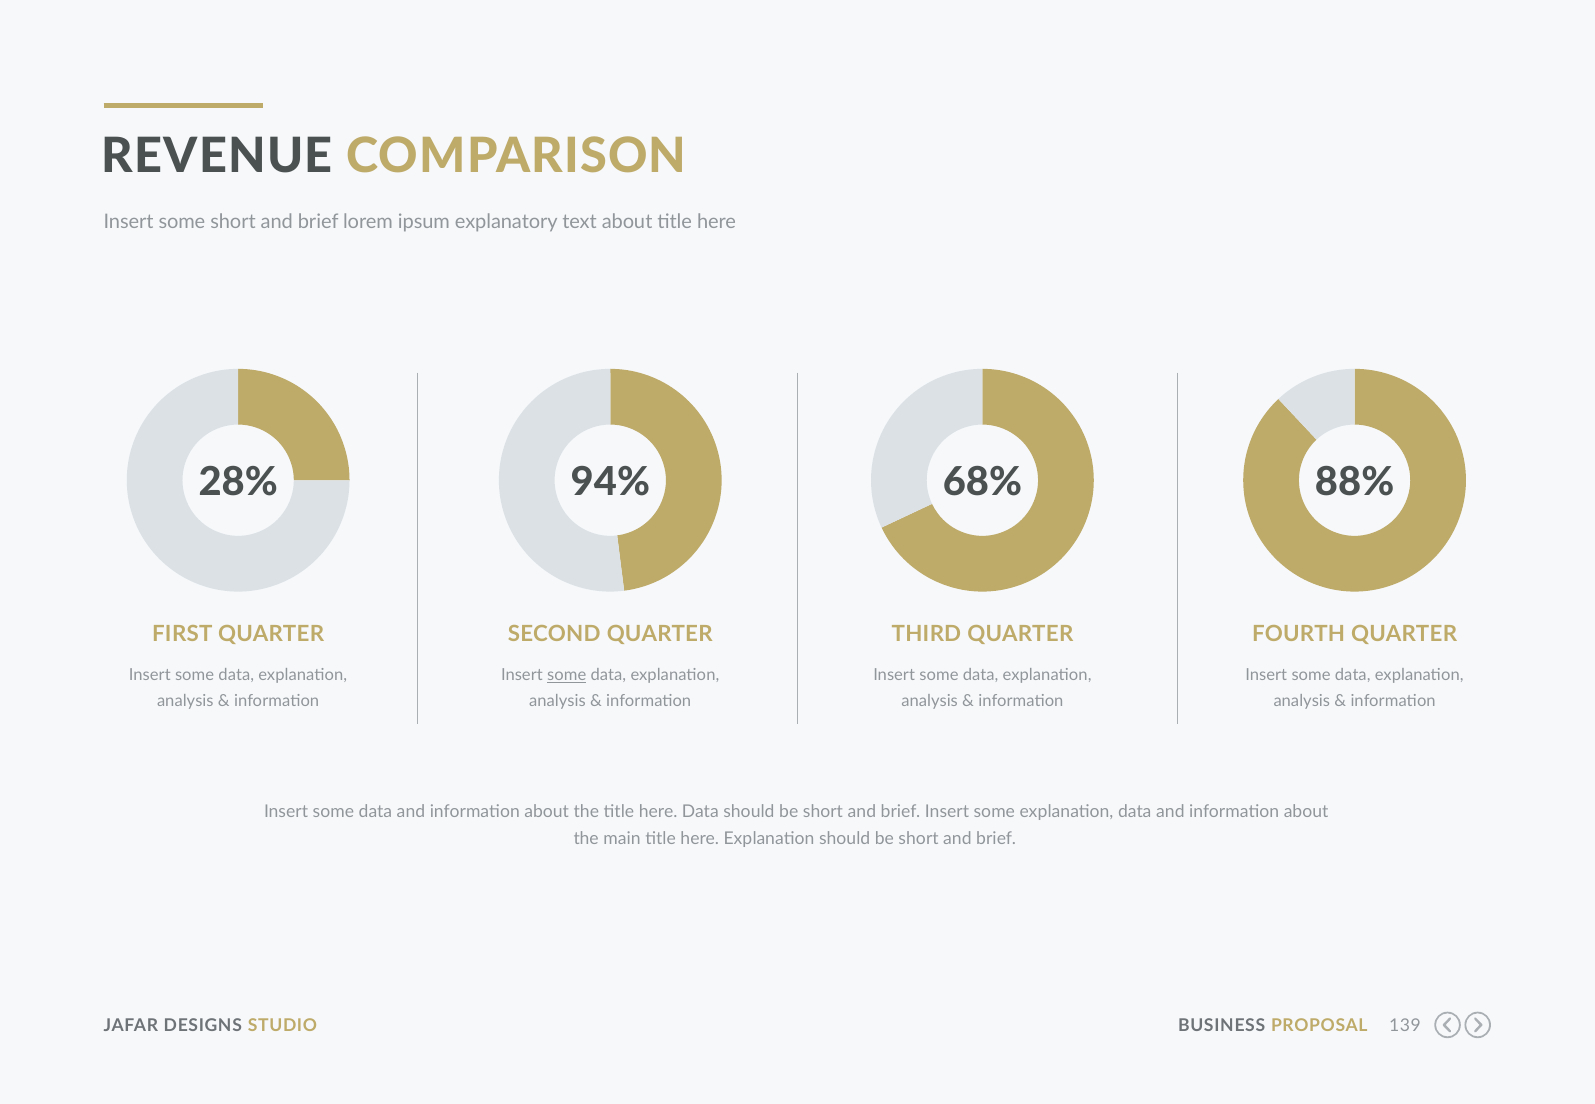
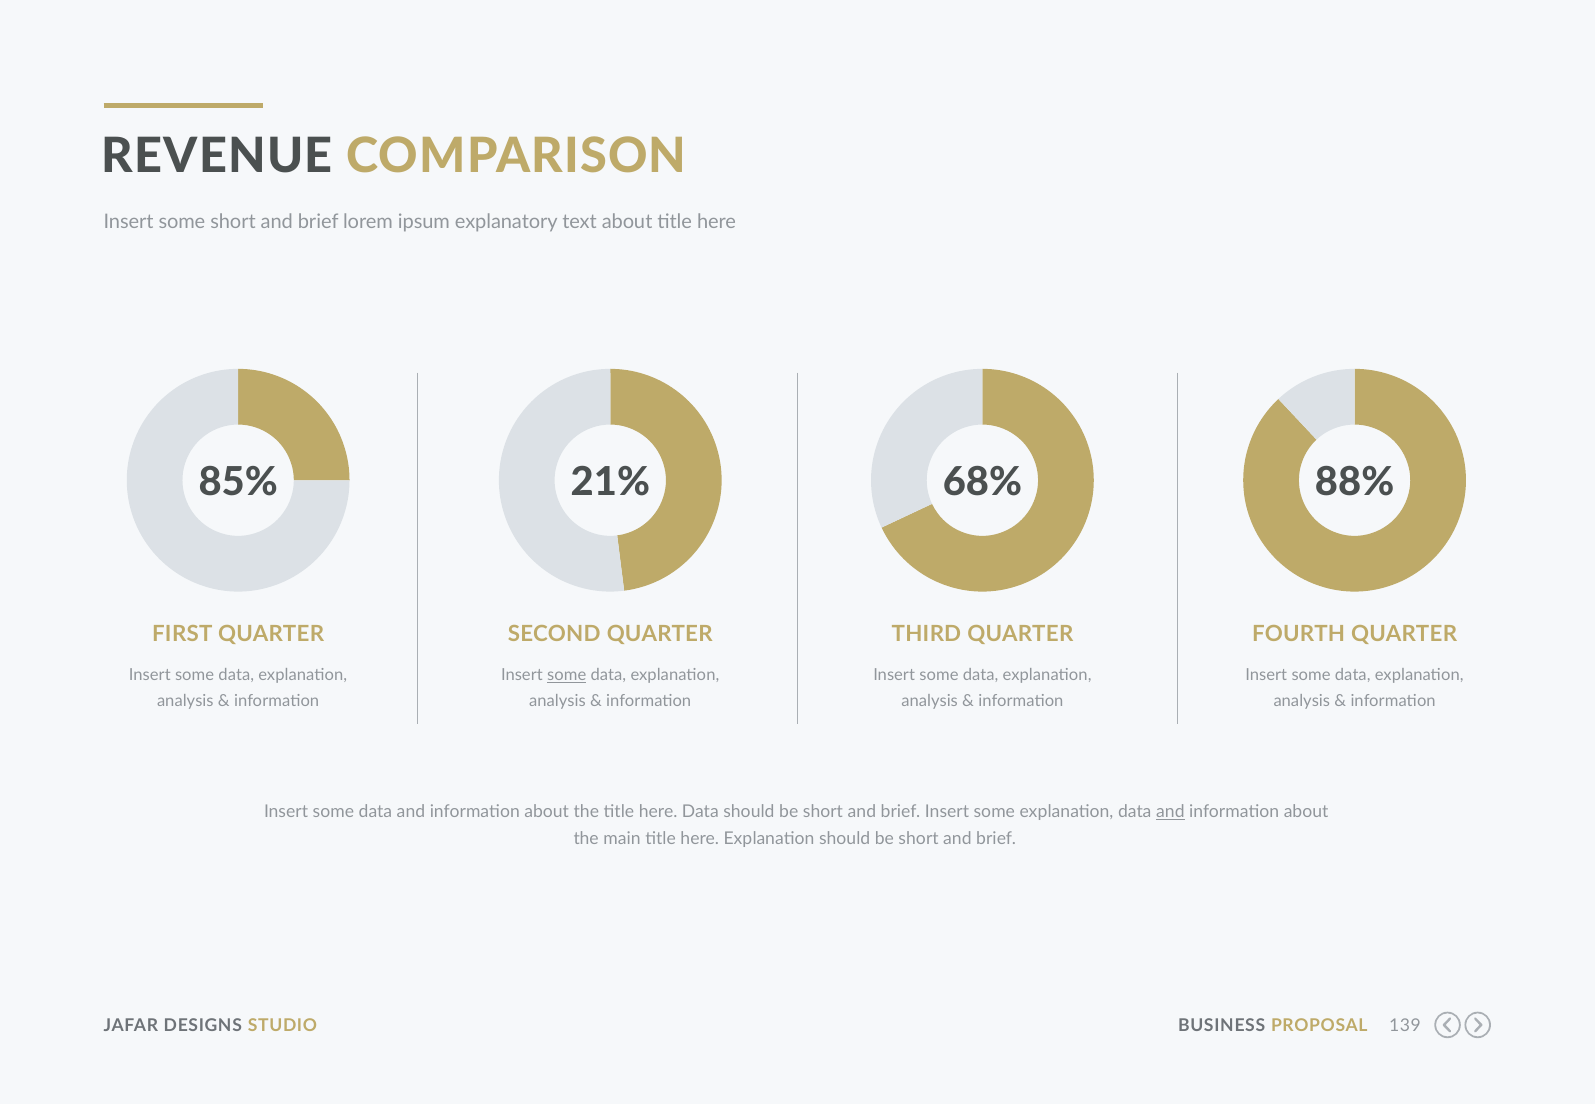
28%: 28% -> 85% (238, 483)
94%: 94% -> 21% (610, 483)
and underline: none -> present (1170, 812)
